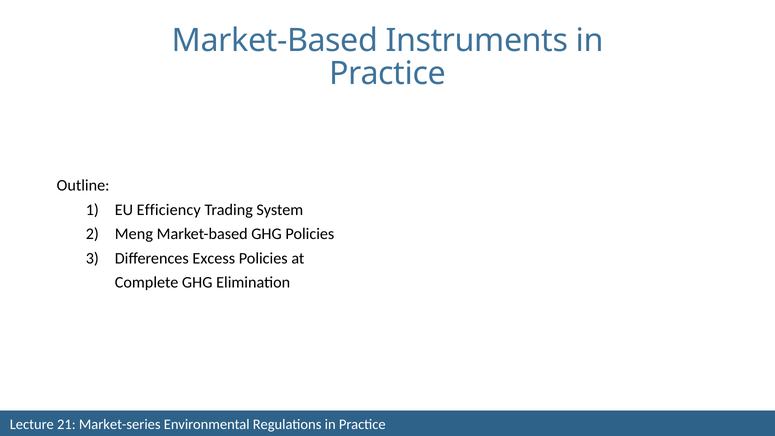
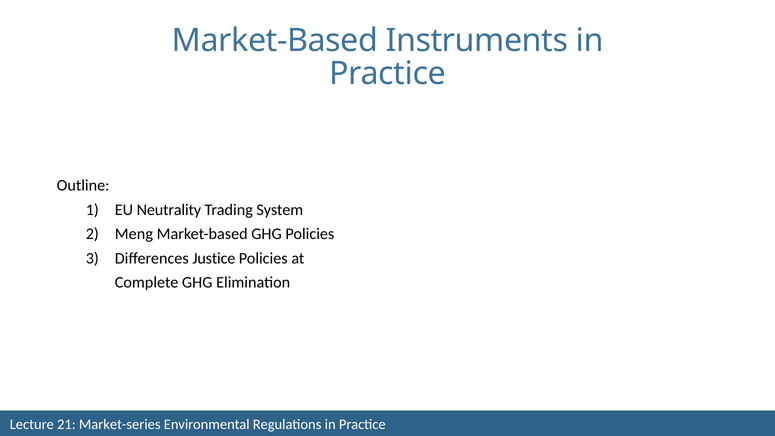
Efficiency: Efficiency -> Neutrality (169, 210)
Excess: Excess -> Justice (214, 258)
